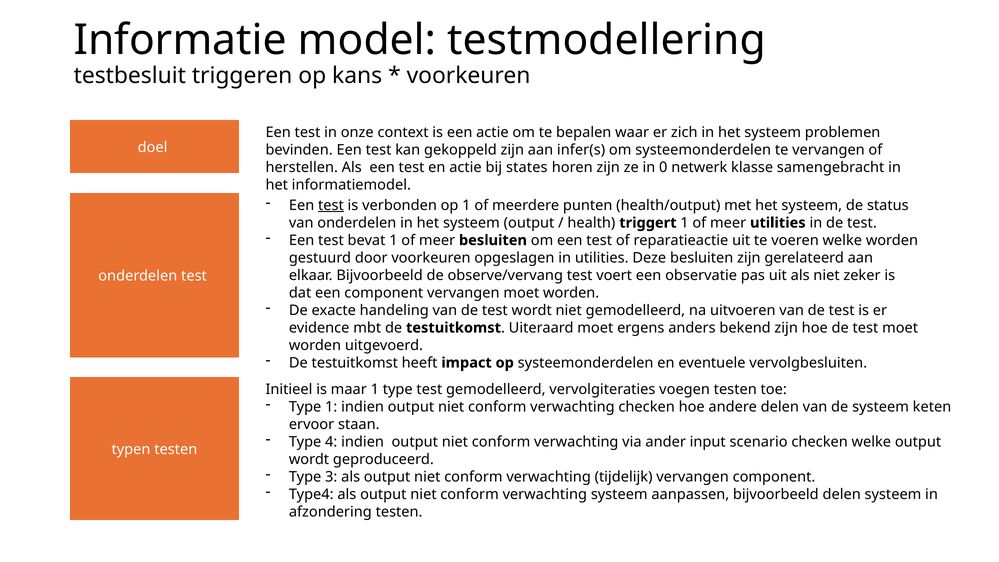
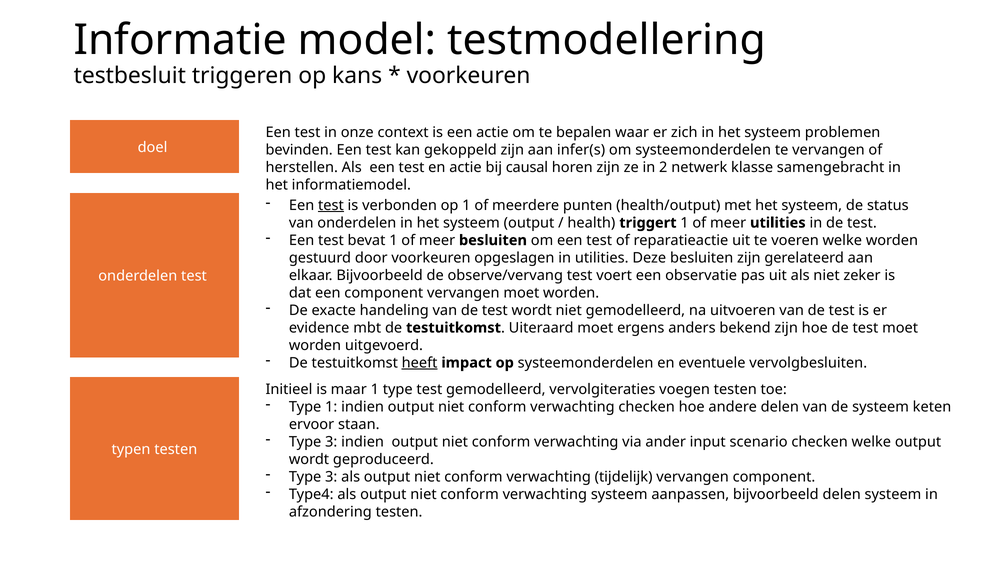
states: states -> causal (527, 167)
0: 0 -> 2 (663, 167)
heeft underline: none -> present (420, 363)
4: 4 -> 3 (331, 442)
